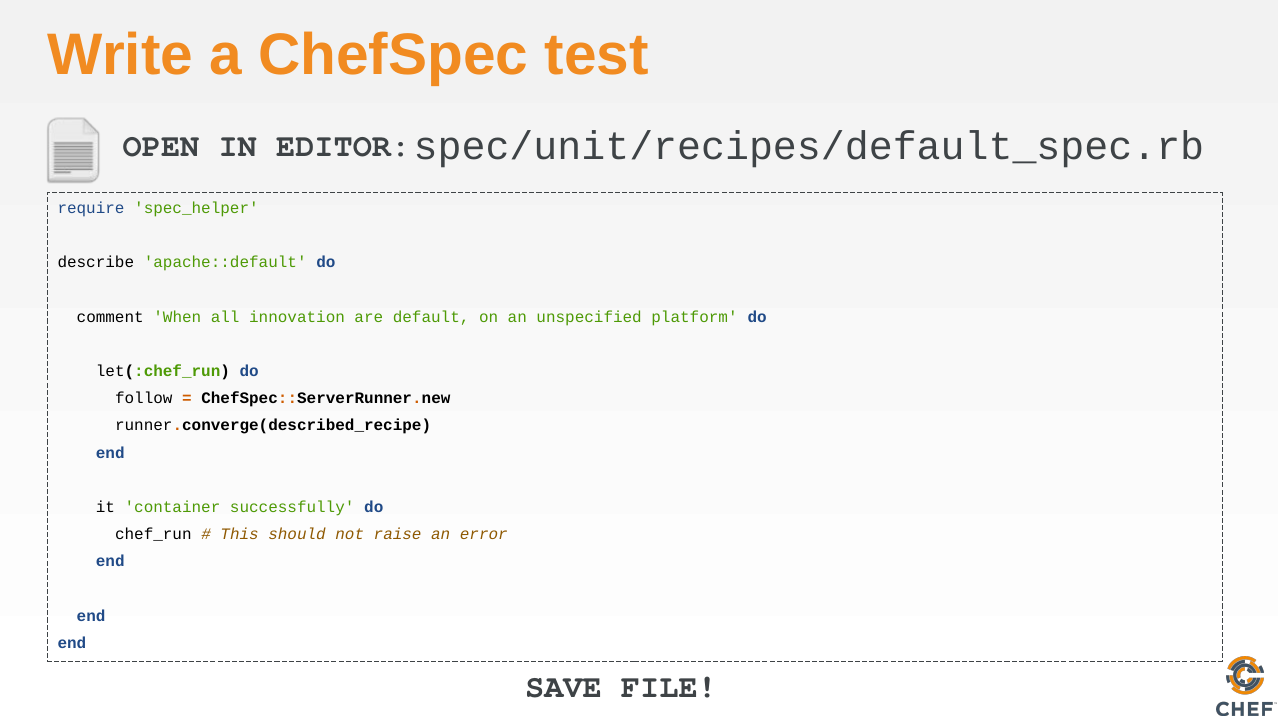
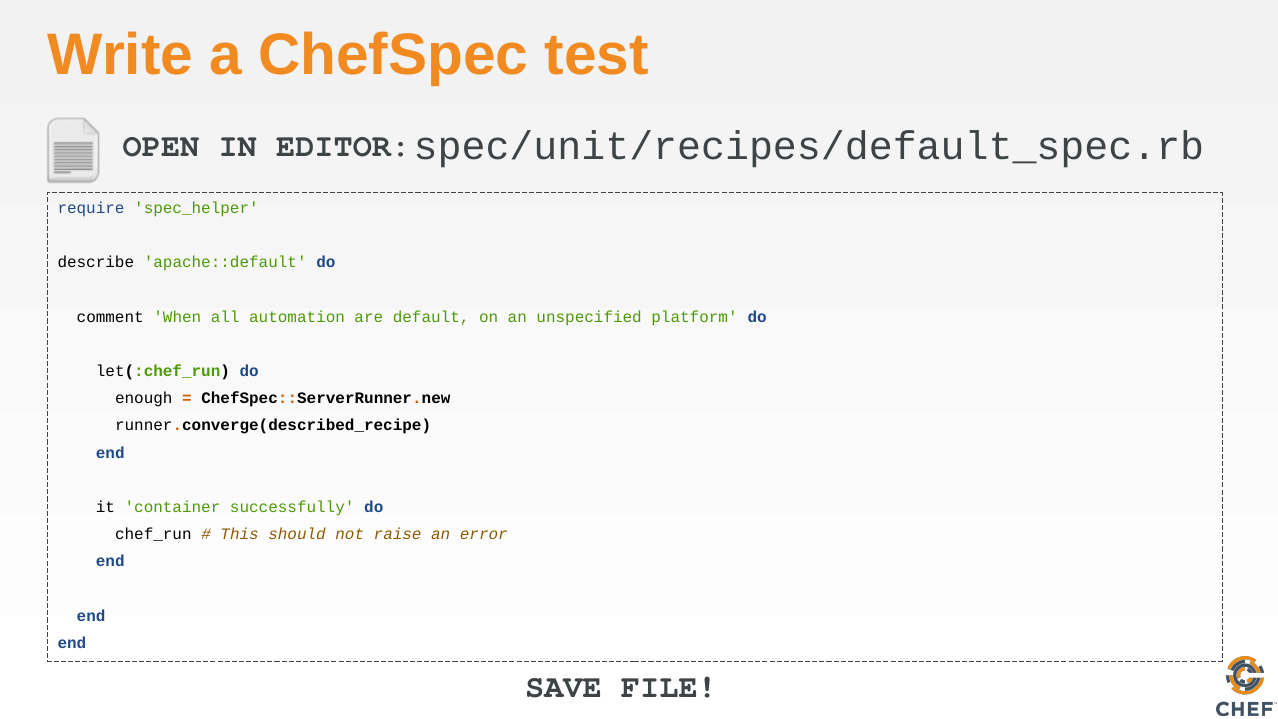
innovation: innovation -> automation (297, 317)
follow: follow -> enough (144, 398)
